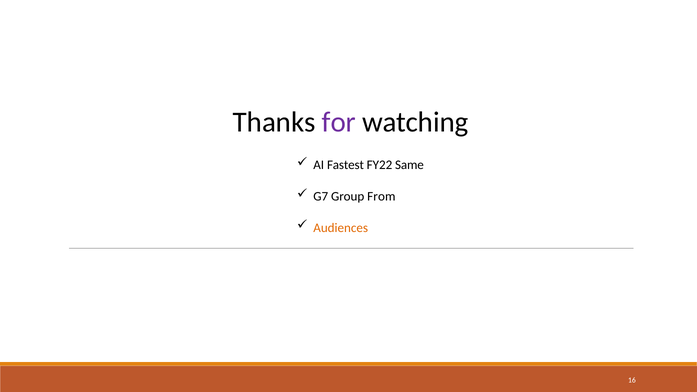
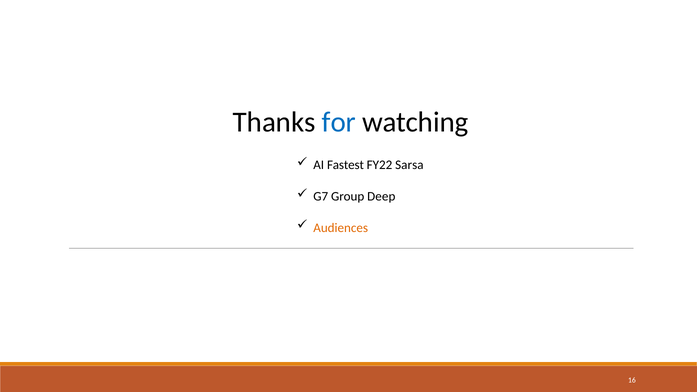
for colour: purple -> blue (339, 122)
Same: Same -> Sarsa (409, 165)
From: From -> Deep (381, 196)
